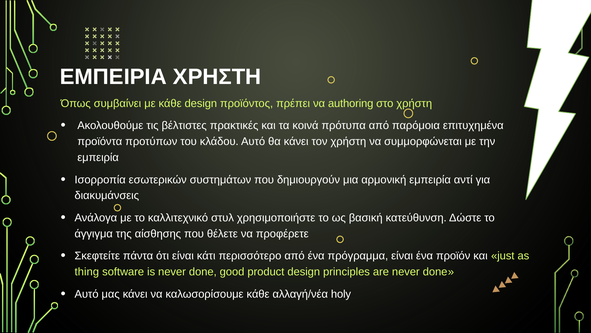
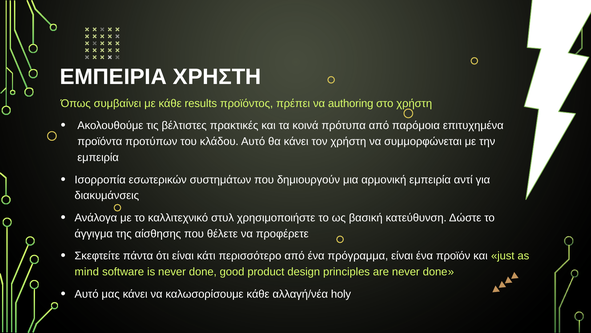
κάθε design: design -> results (201, 103)
thing: thing -> mind (87, 271)
